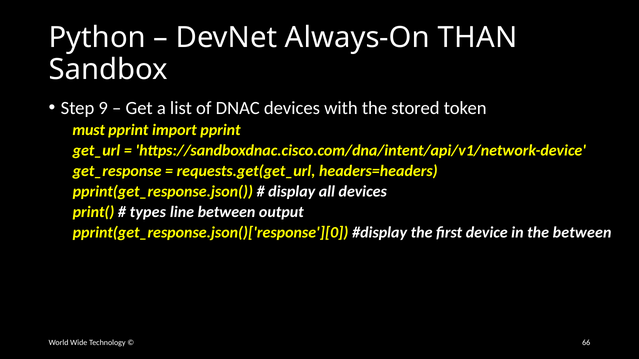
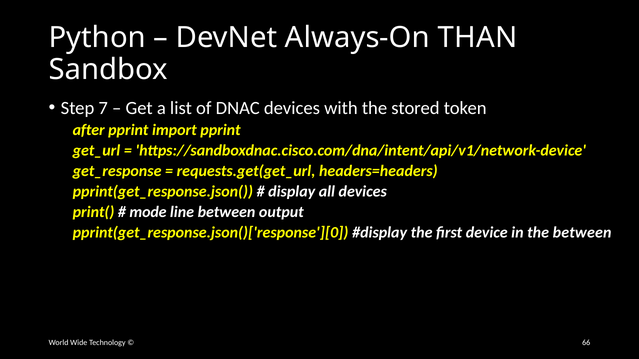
9: 9 -> 7 (103, 108)
must: must -> after (89, 130)
types: types -> mode (148, 212)
